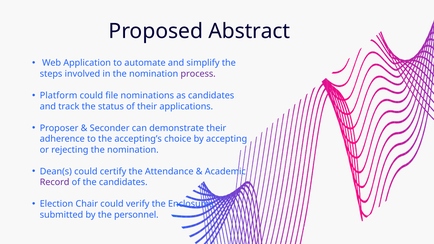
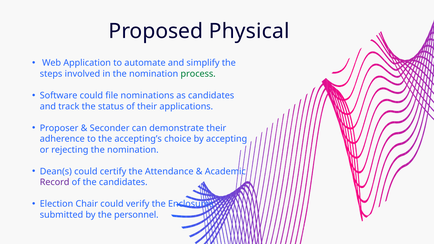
Abstract: Abstract -> Physical (249, 31)
process colour: purple -> green (198, 74)
Platform: Platform -> Software (59, 96)
